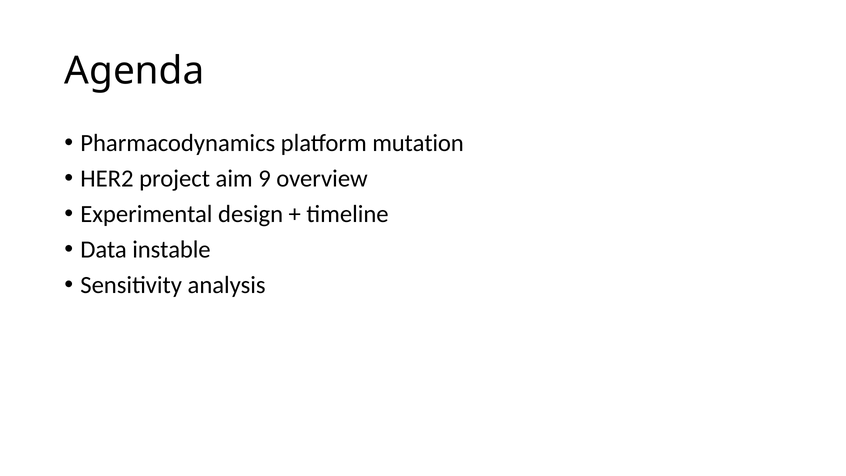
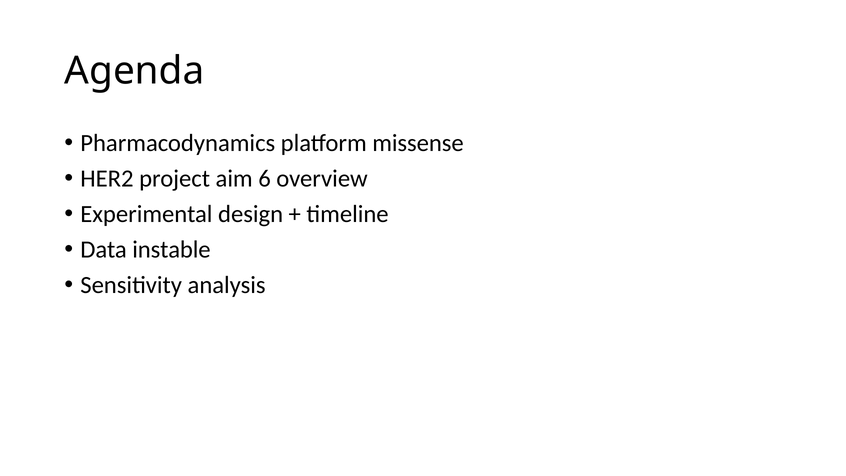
mutation: mutation -> missense (418, 143)
9: 9 -> 6 (264, 179)
